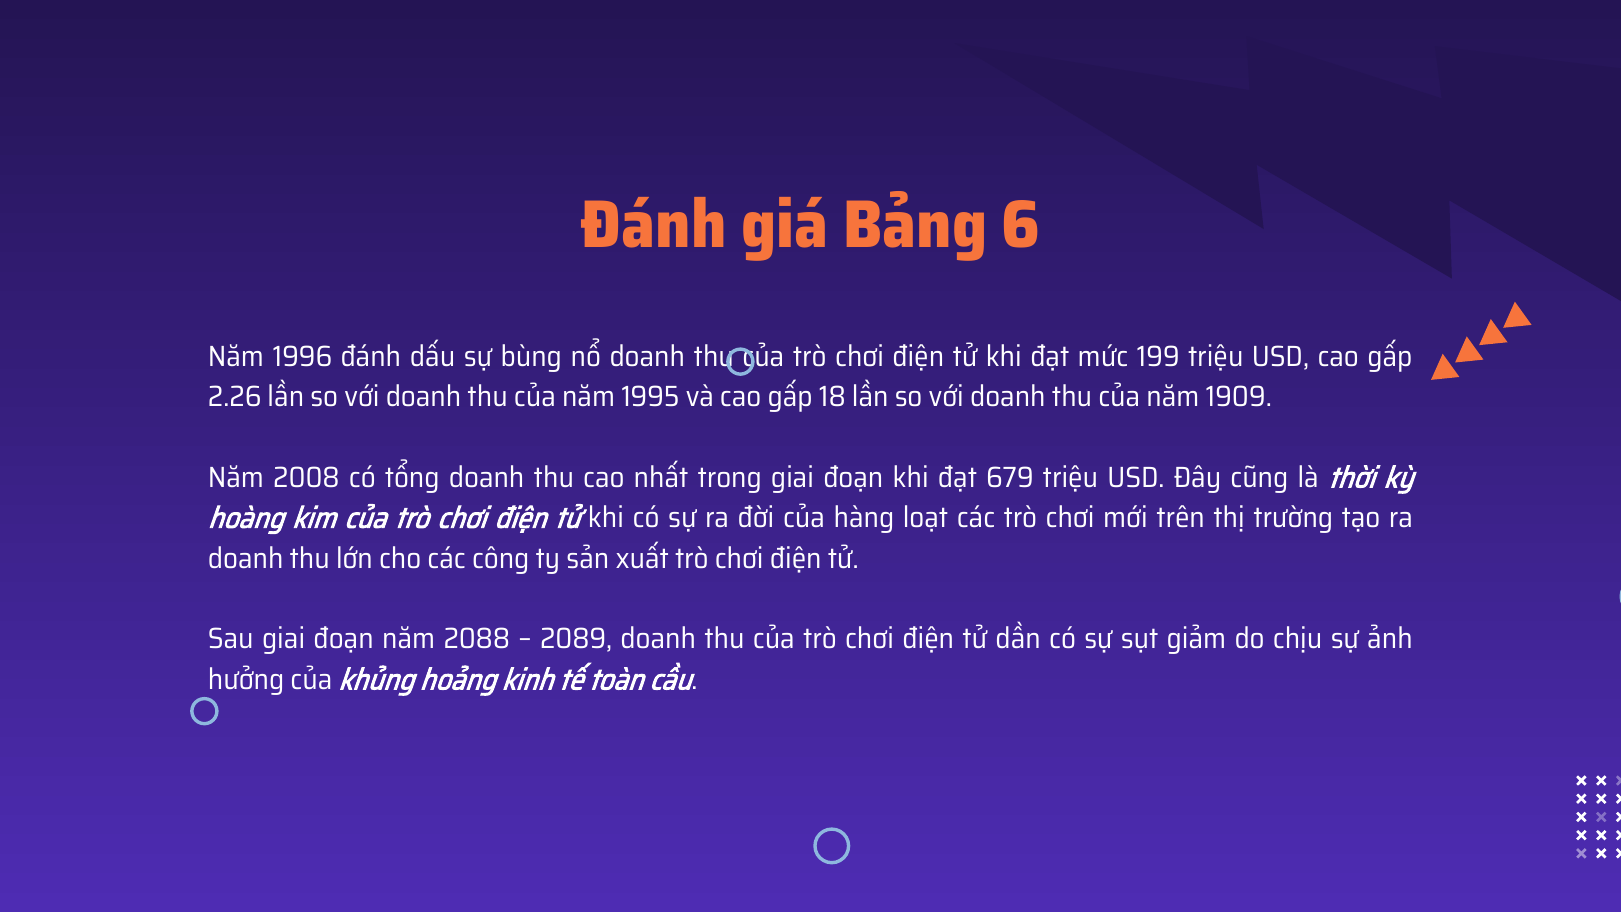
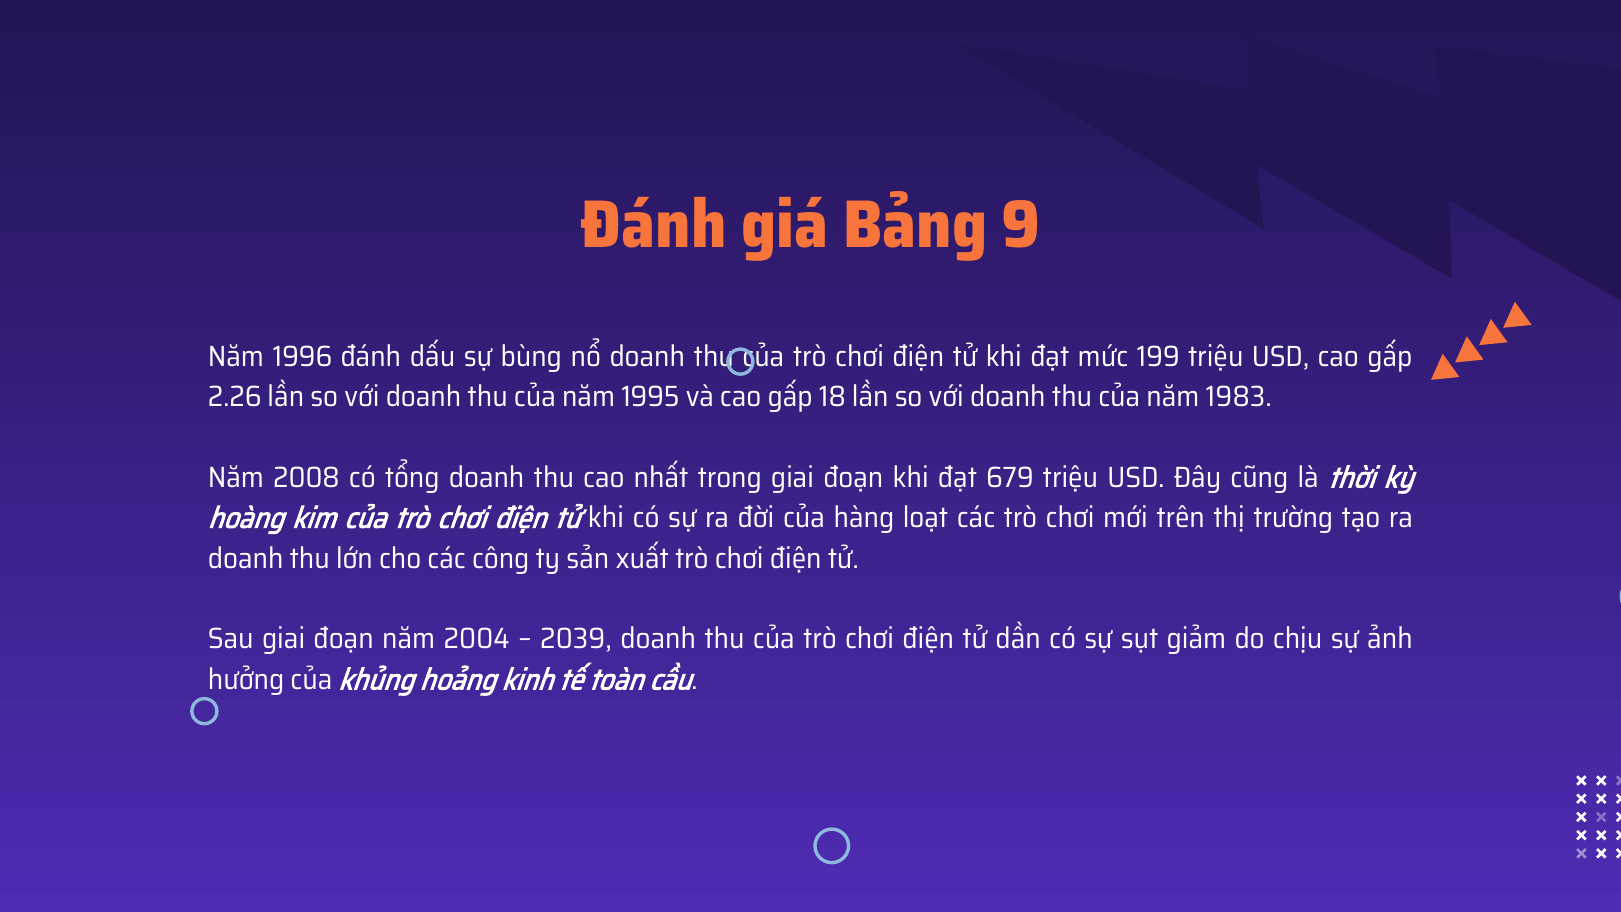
6: 6 -> 9 (1021, 225)
1909: 1909 -> 1983 (1239, 397)
2088: 2088 -> 2004 (477, 639)
2089: 2089 -> 2039 (576, 639)
